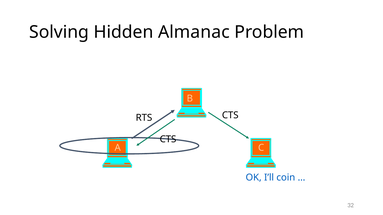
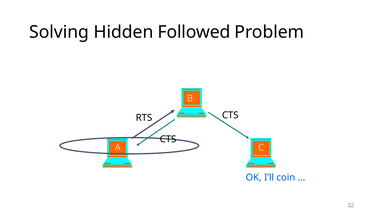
Almanac: Almanac -> Followed (194, 32)
